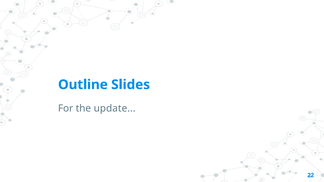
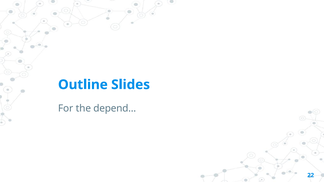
update: update -> depend (115, 108)
